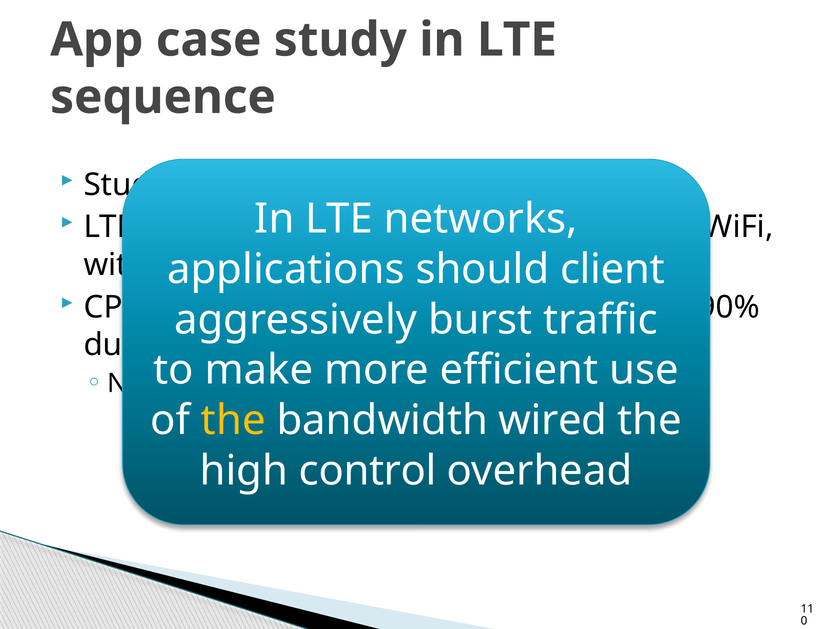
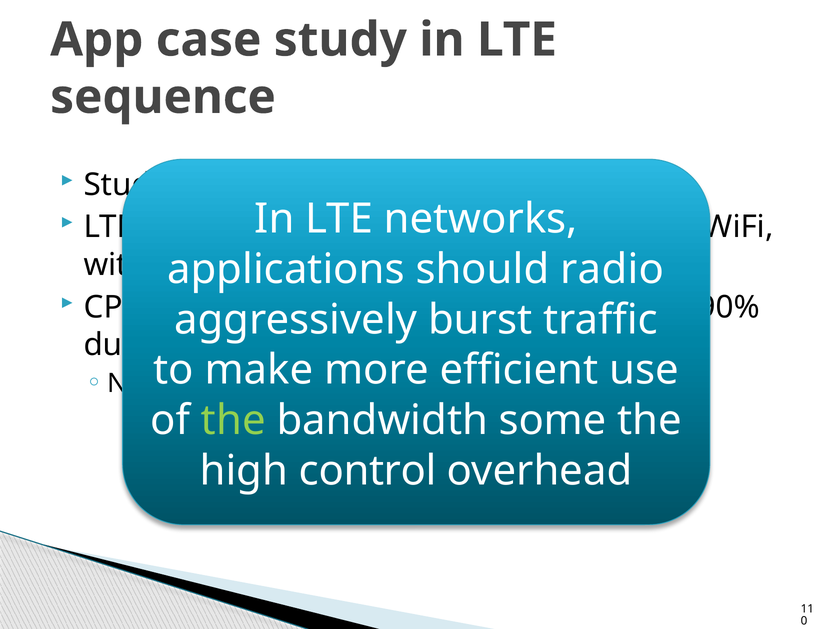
client: client -> radio (612, 269)
the colour: yellow -> light green (233, 420)
wired: wired -> some (553, 420)
